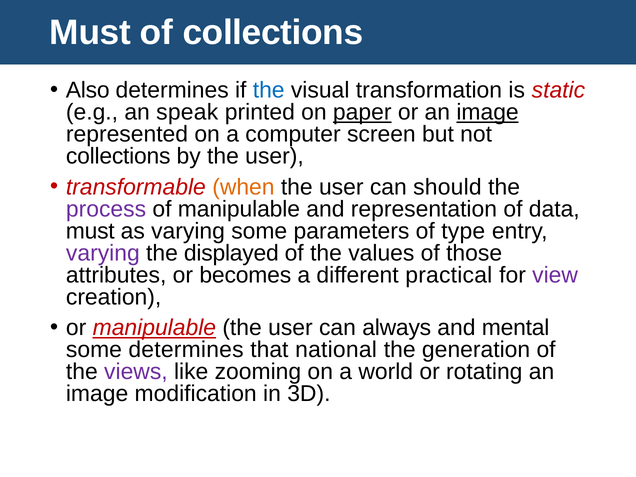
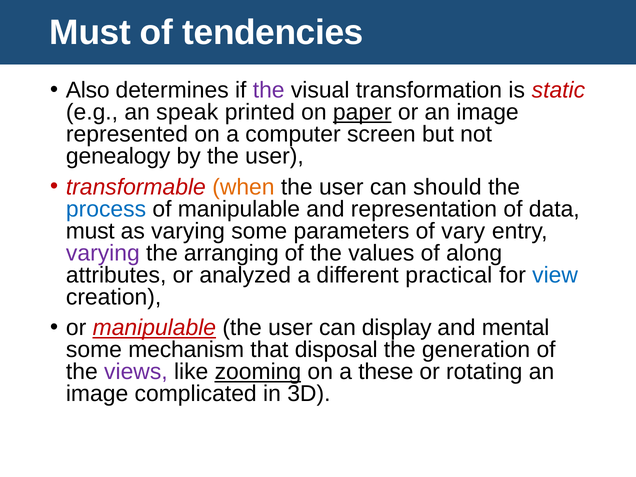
of collections: collections -> tendencies (273, 32)
the colour: blue -> purple (269, 90)
image underline: present -> none (488, 112)
collections: collections -> genealogy (118, 156)
process colour: purple -> blue (106, 209)
type: type -> vary (463, 231)
displayed: displayed -> arranging (231, 253)
those: those -> along (474, 253)
becomes: becomes -> analyzed (245, 275)
view colour: purple -> blue (555, 275)
always: always -> display (397, 328)
some determines: determines -> mechanism (186, 350)
national: national -> disposal (336, 350)
zooming underline: none -> present (258, 372)
world: world -> these (386, 372)
modification: modification -> complicated (196, 394)
